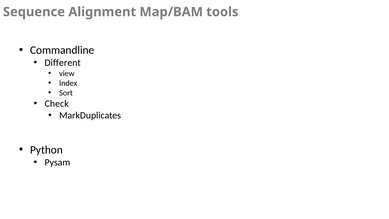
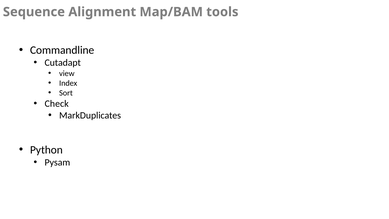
Different: Different -> Cutadapt (63, 63)
